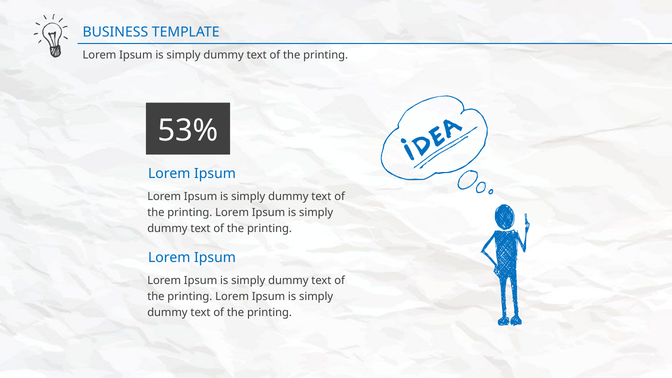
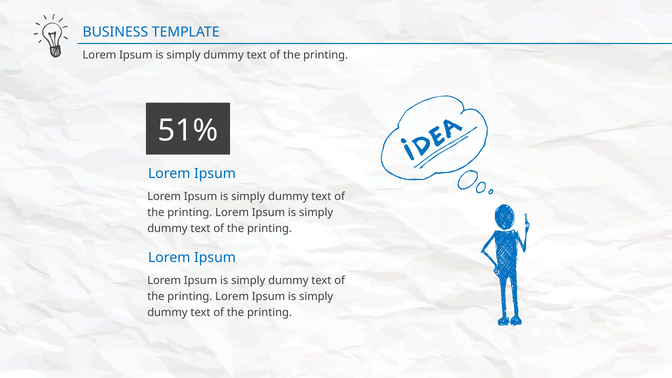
53%: 53% -> 51% (188, 131)
